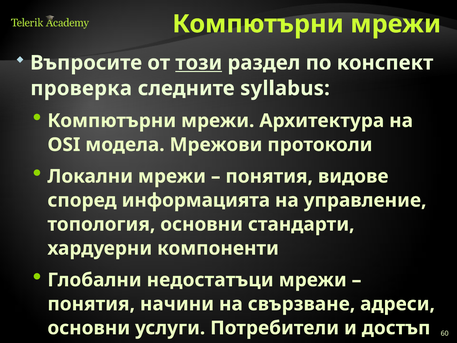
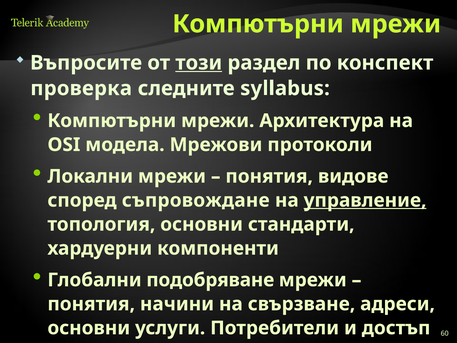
информацията: информацията -> съпровождане (196, 200)
управление underline: none -> present (365, 200)
недостатъци: недостатъци -> подобряване (210, 280)
